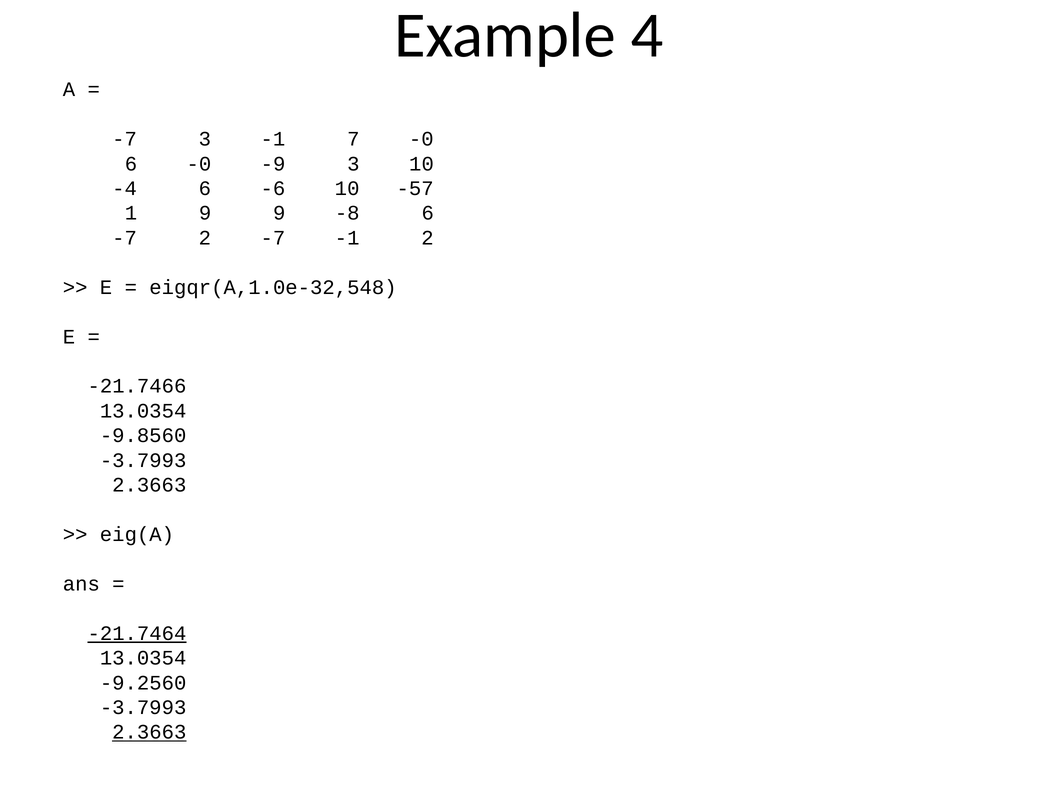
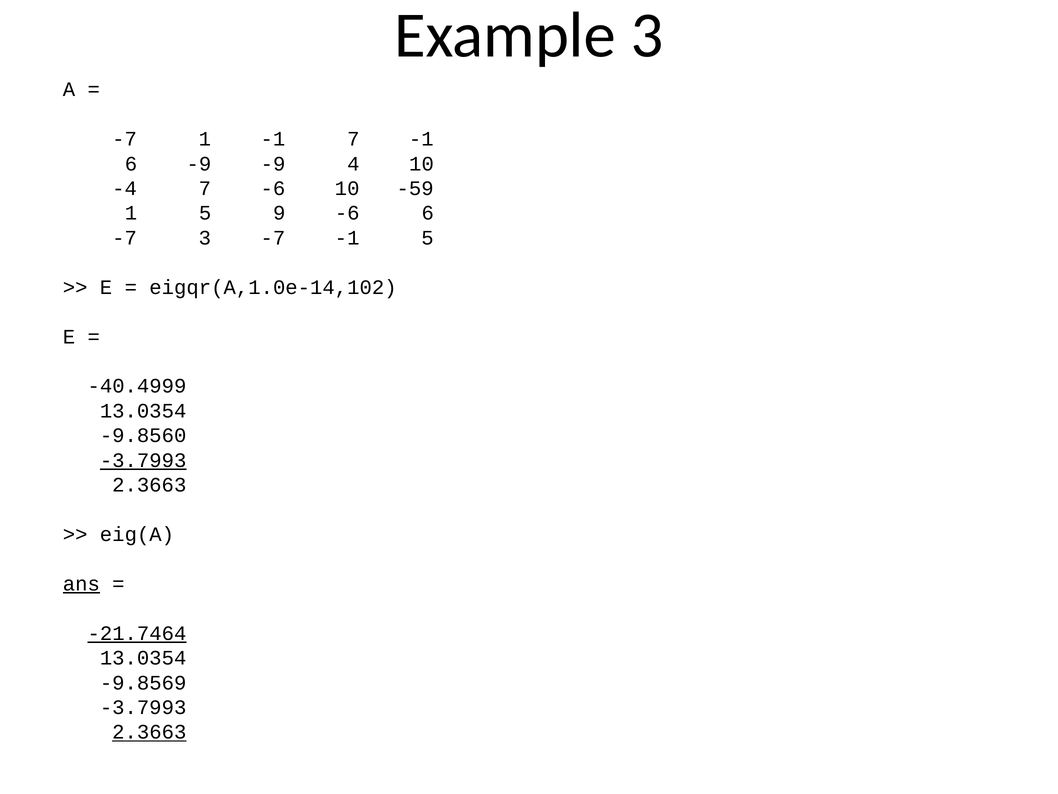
Example 4: 4 -> 3 (647, 35)
-7 3: 3 -> 1 (205, 139)
7 -0: -0 -> -1 (421, 139)
6 -0: -0 -> -9 (199, 164)
-9 3: 3 -> 4 (353, 164)
-4 6: 6 -> 7 (205, 188)
-57: -57 -> -59 (415, 188)
1 9: 9 -> 5 (205, 213)
9 -8: -8 -> -6 (347, 213)
-7 2: 2 -> 3 (205, 238)
-1 2: 2 -> 5 (428, 238)
eigqr(A,1.0e-32,548: eigqr(A,1.0e-32,548 -> eigqr(A,1.0e-14,102 (273, 287)
-21.7466: -21.7466 -> -40.4999 (137, 386)
-3.7993 underline: none -> present (143, 460)
ans underline: none -> present (81, 584)
-9.2560: -9.2560 -> -9.8569 (143, 682)
